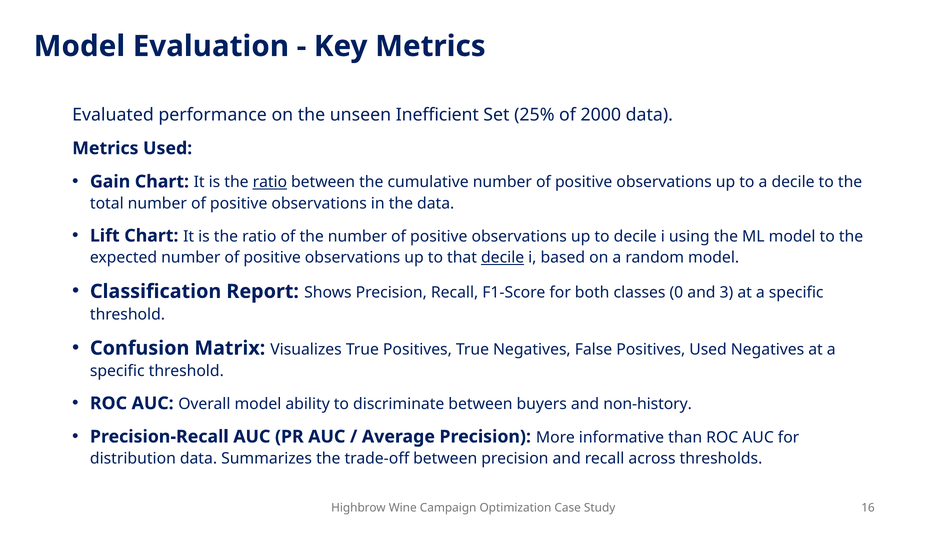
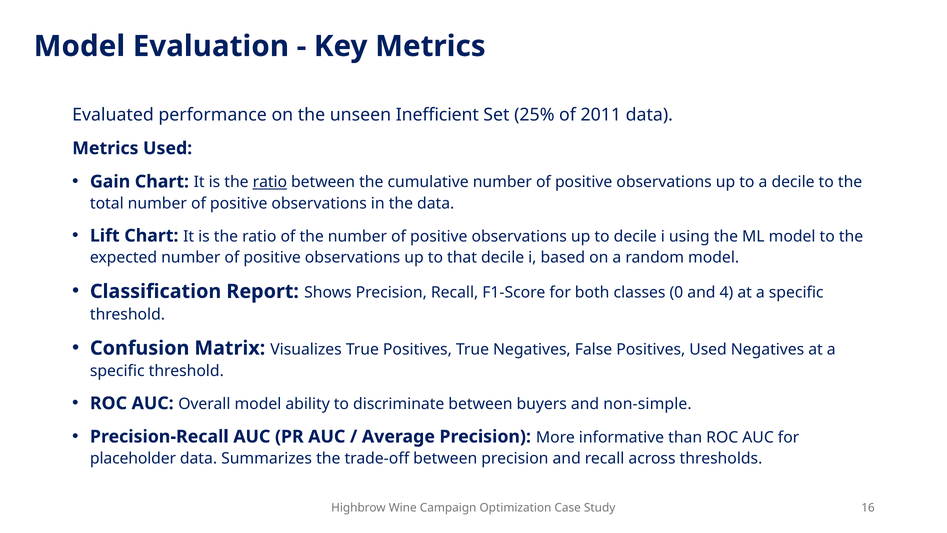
2000: 2000 -> 2011 (601, 115)
decile underline: present -> none (503, 257)
3: 3 -> 4 (726, 293)
non-history: non-history -> non-simple (647, 404)
distribution: distribution -> placeholder (133, 458)
